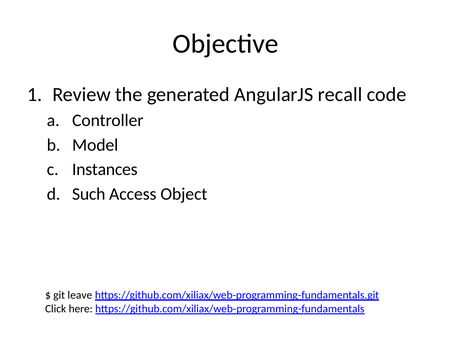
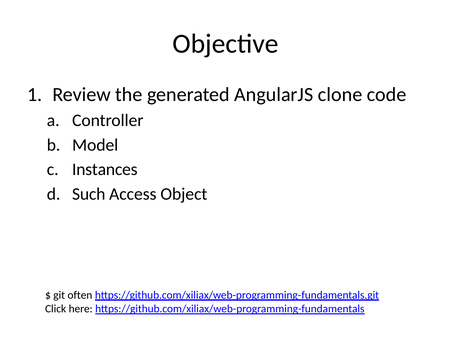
recall: recall -> clone (340, 95)
leave: leave -> often (80, 295)
